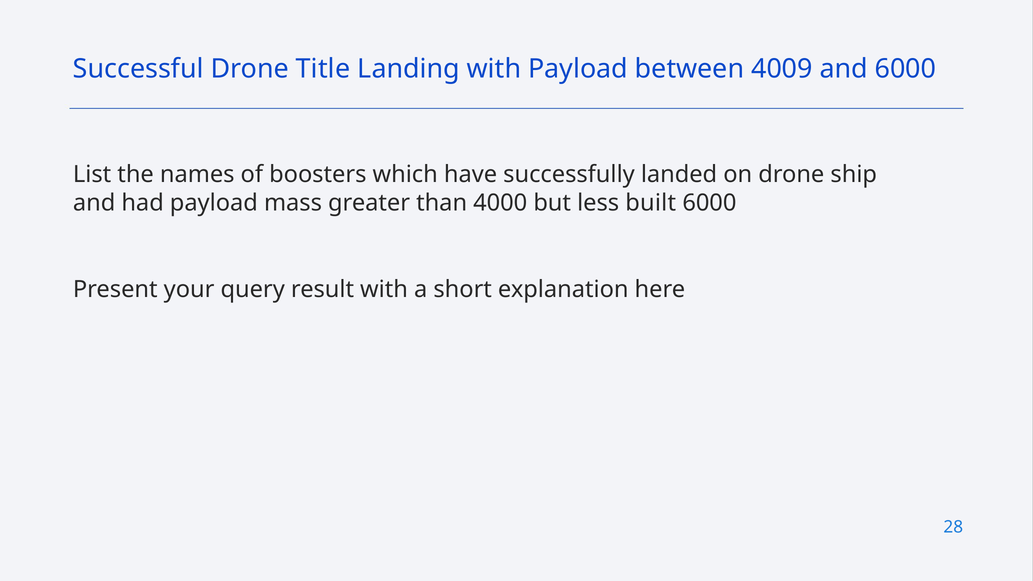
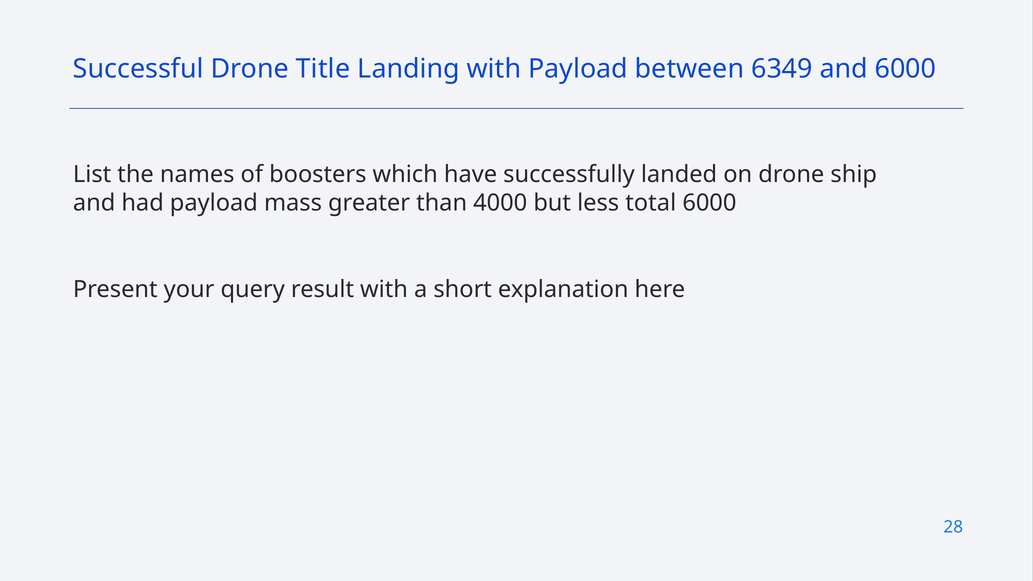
4009: 4009 -> 6349 (782, 69)
built: built -> total (651, 203)
